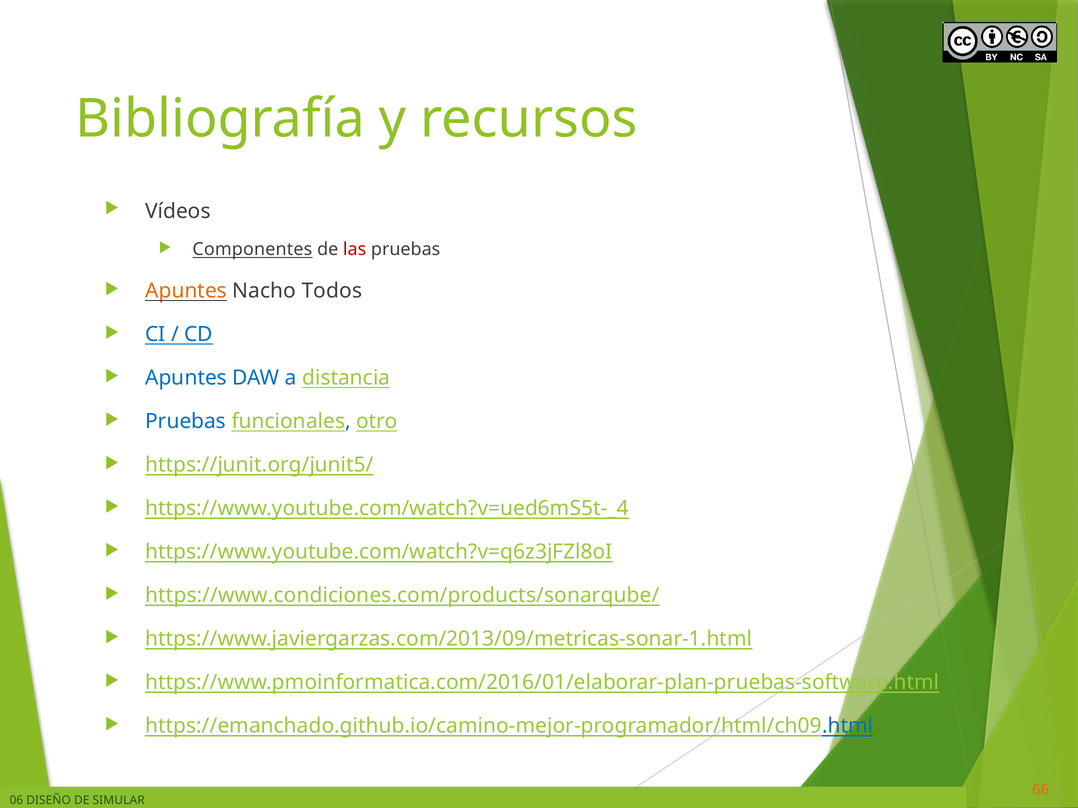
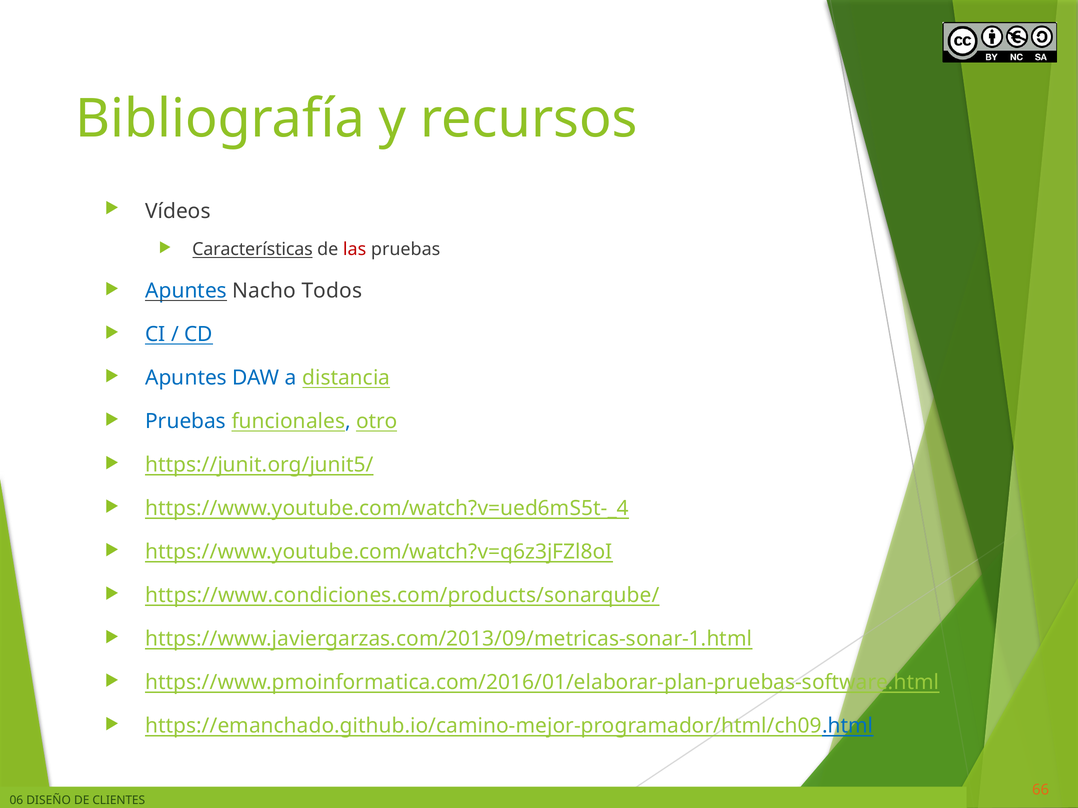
Componentes: Componentes -> Características (253, 250)
Apuntes colour: orange -> blue (186, 291)
SIMULAR: SIMULAR -> CLIENTES (119, 801)
